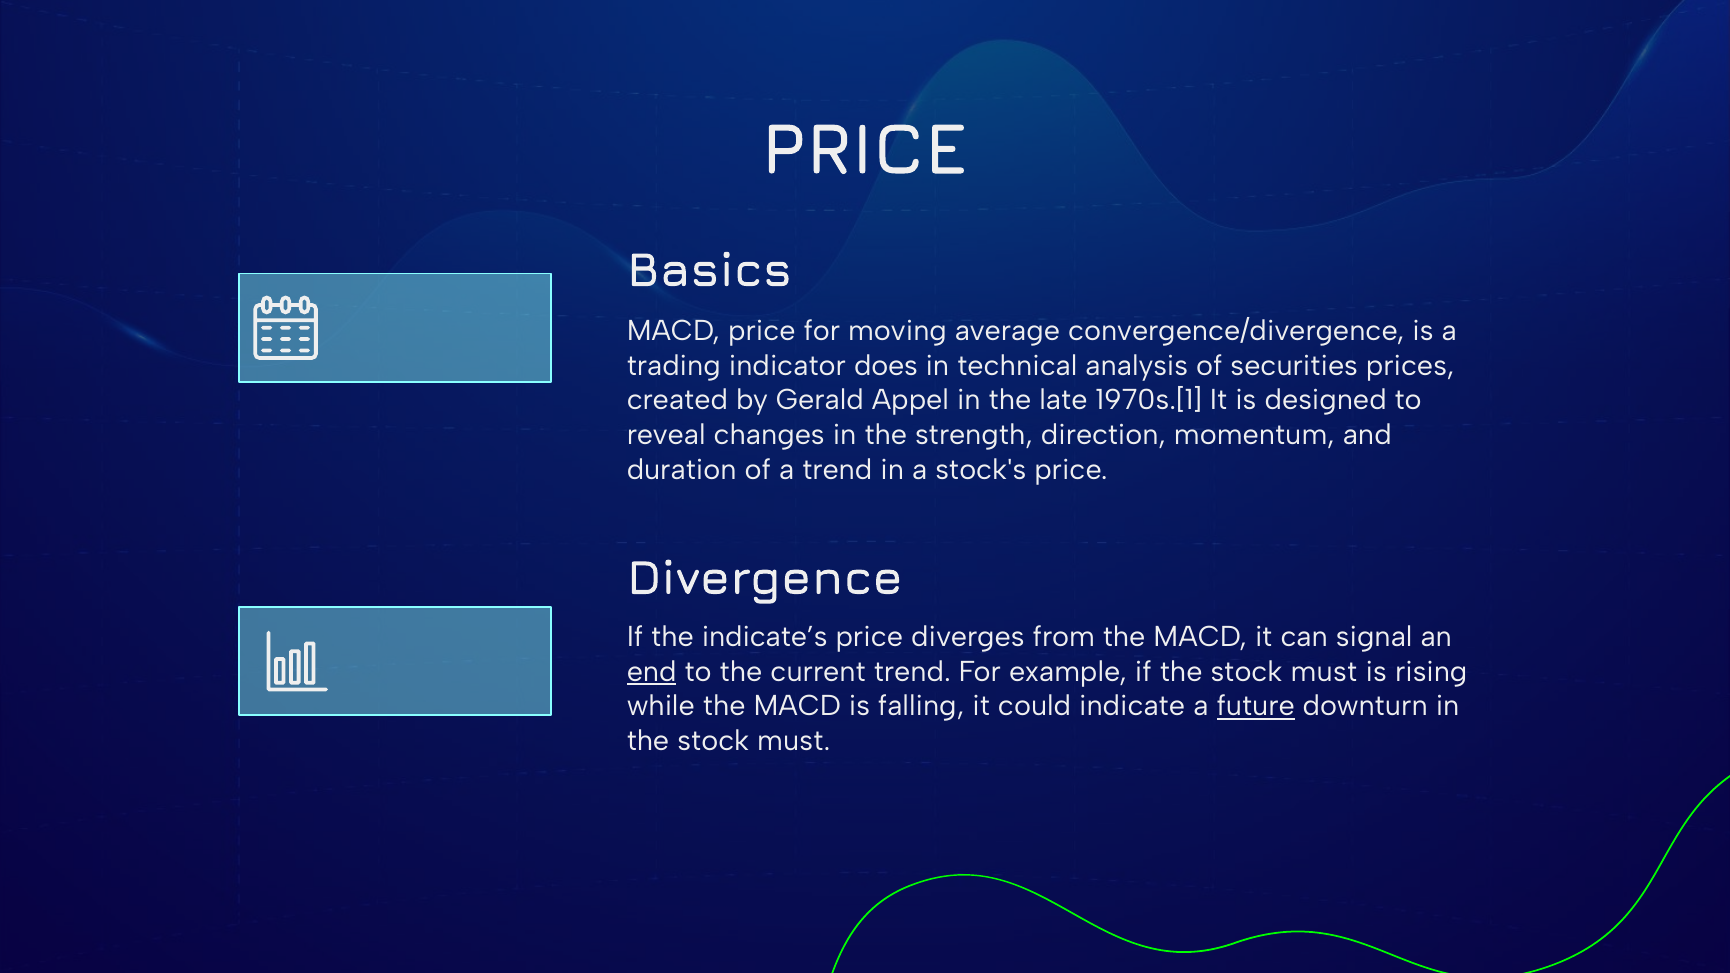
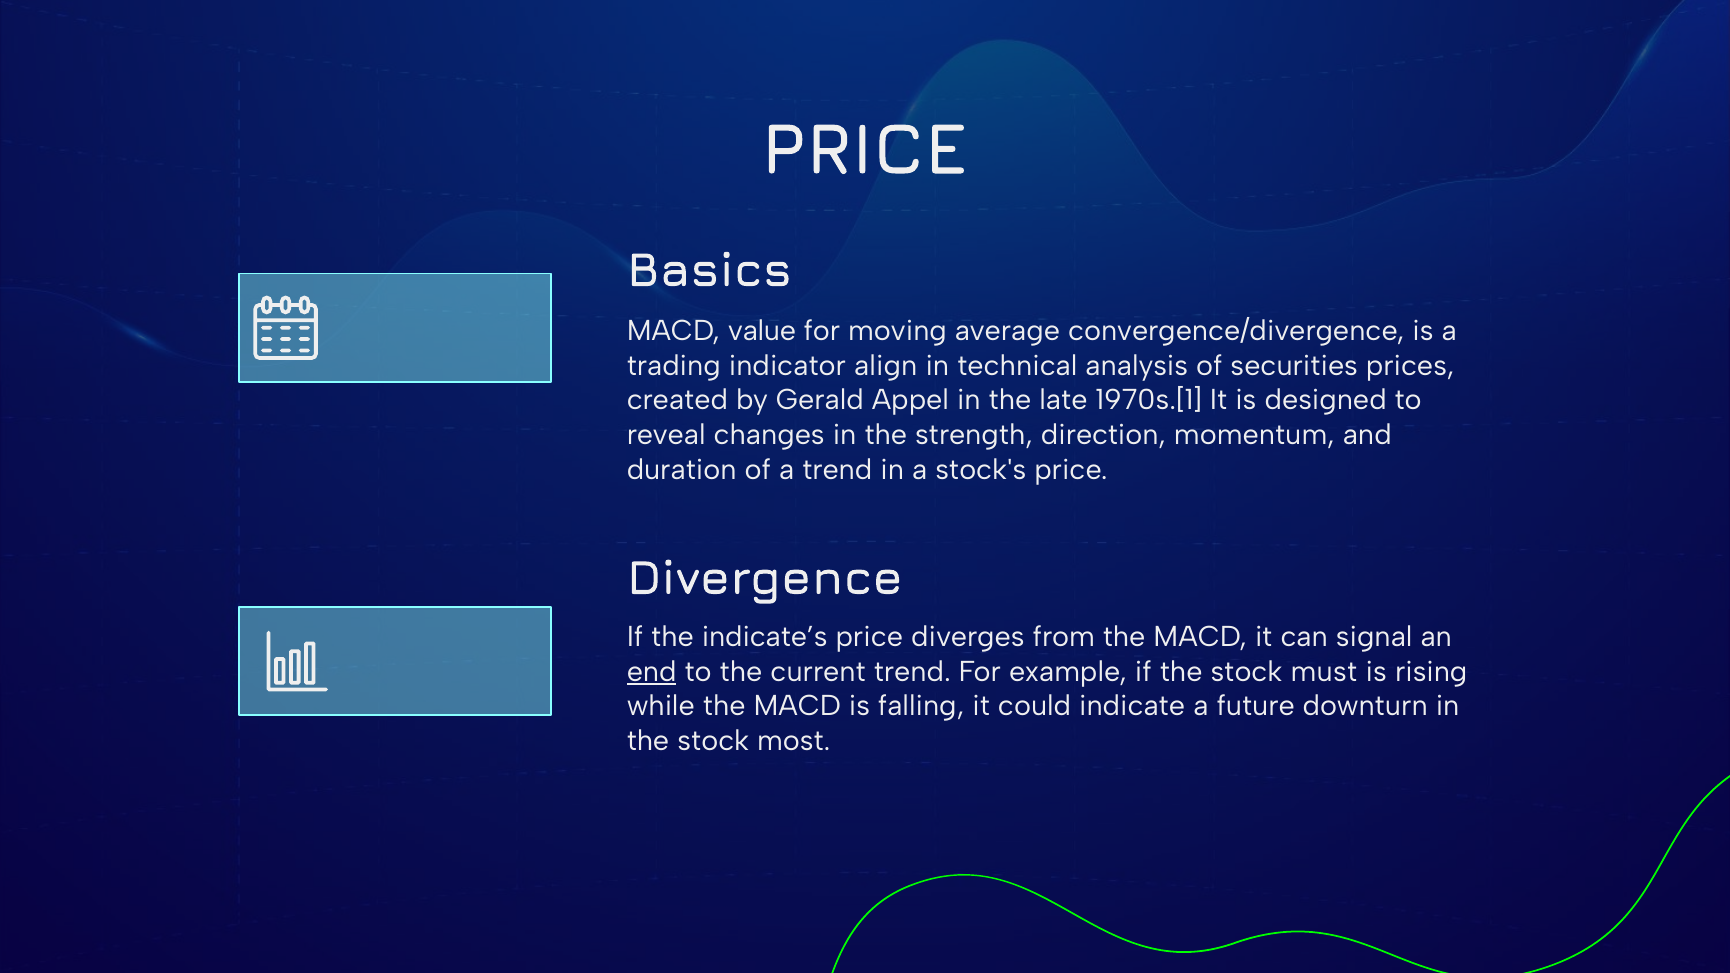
MACD price: price -> value (762, 331)
does: does -> align (886, 366)
future underline: present -> none (1256, 706)
must: must -> most (794, 741)
